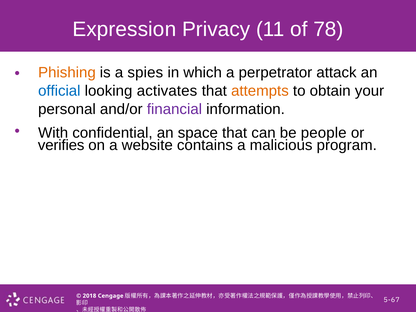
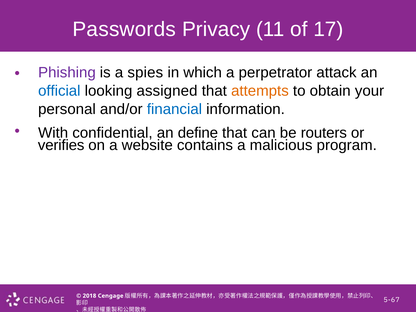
Expression: Expression -> Passwords (124, 29)
78: 78 -> 17 (328, 29)
Phishing colour: orange -> purple (67, 73)
activates: activates -> assigned (167, 91)
financial colour: purple -> blue (174, 109)
space: space -> define (198, 133)
people: people -> routers (324, 133)
